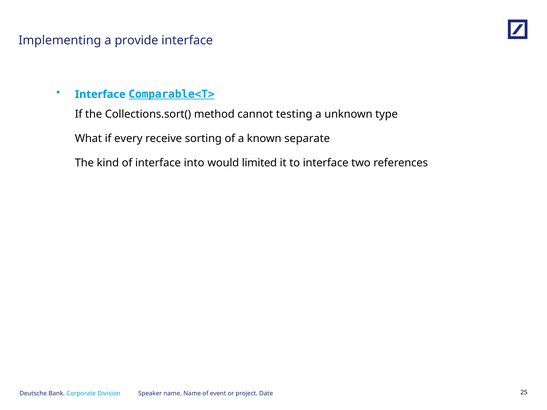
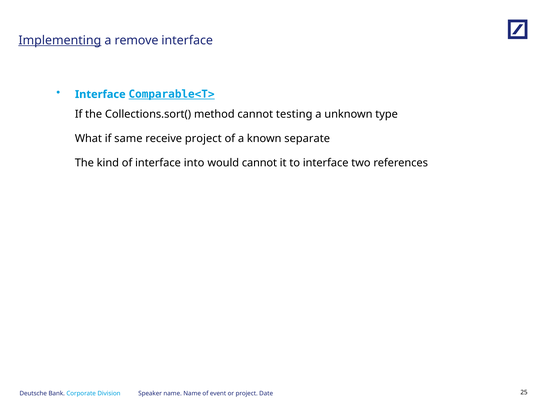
Implementing underline: none -> present (60, 40)
provide: provide -> remove (136, 40)
every: every -> same (128, 139)
receive sorting: sorting -> project (203, 139)
would limited: limited -> cannot (259, 163)
